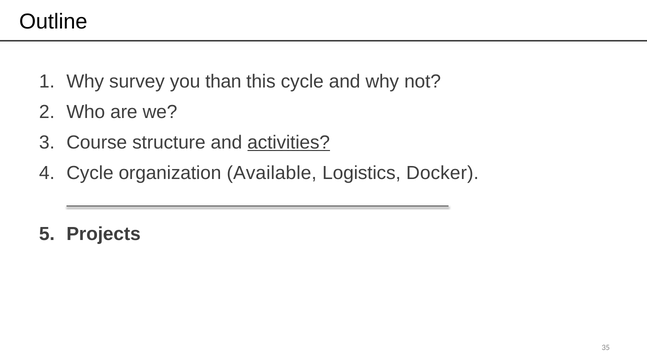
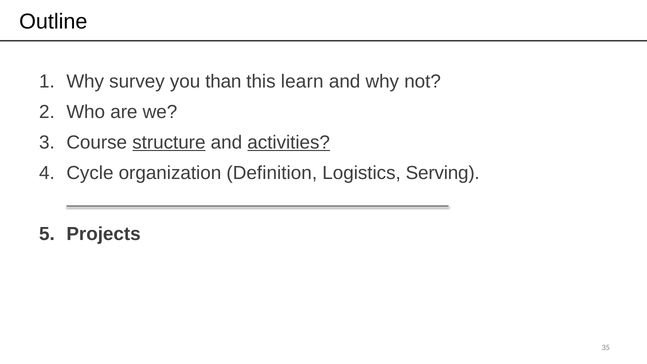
this cycle: cycle -> learn (302, 82)
structure underline: none -> present (169, 143)
Available: Available -> Definition (272, 173)
Docker: Docker -> Serving (443, 173)
